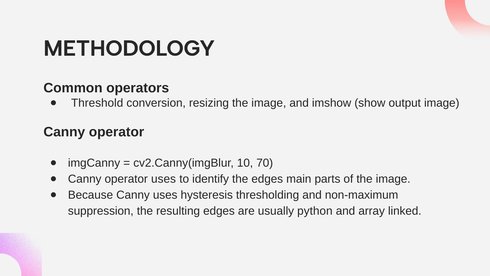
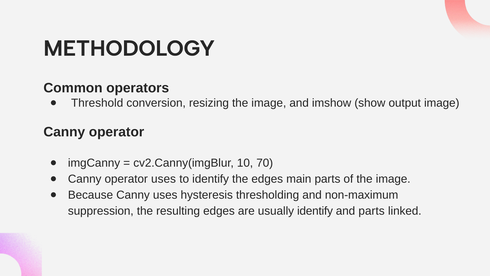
usually python: python -> identify (315, 211)
and array: array -> parts (372, 211)
